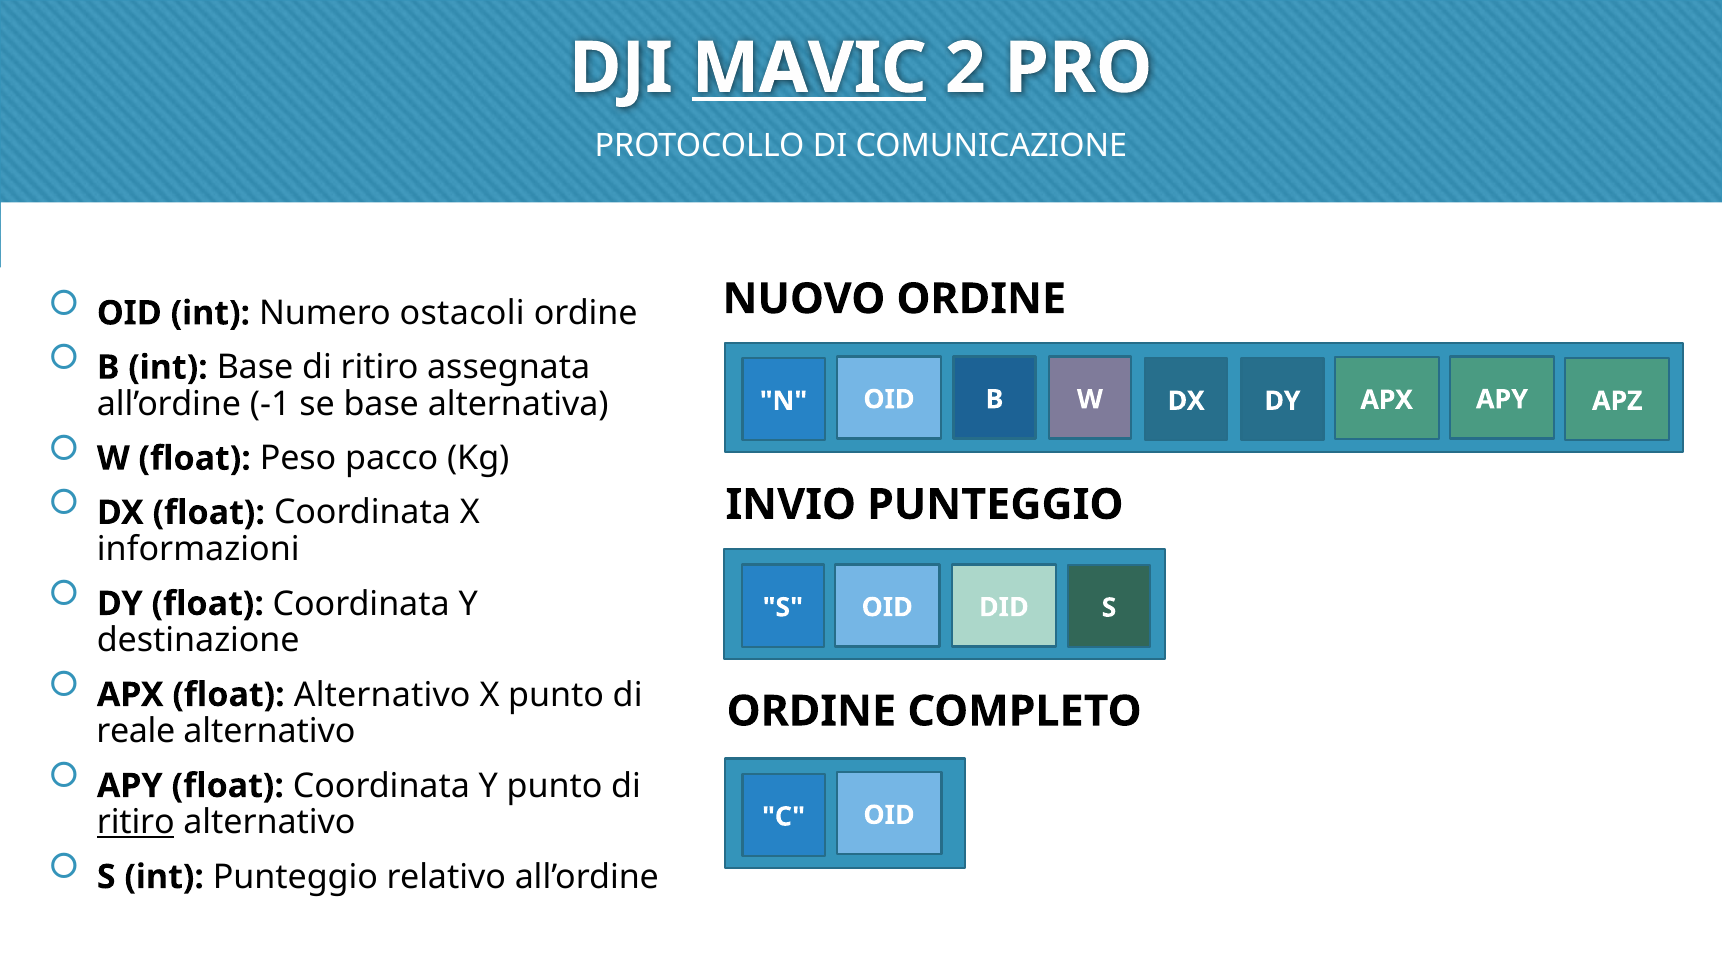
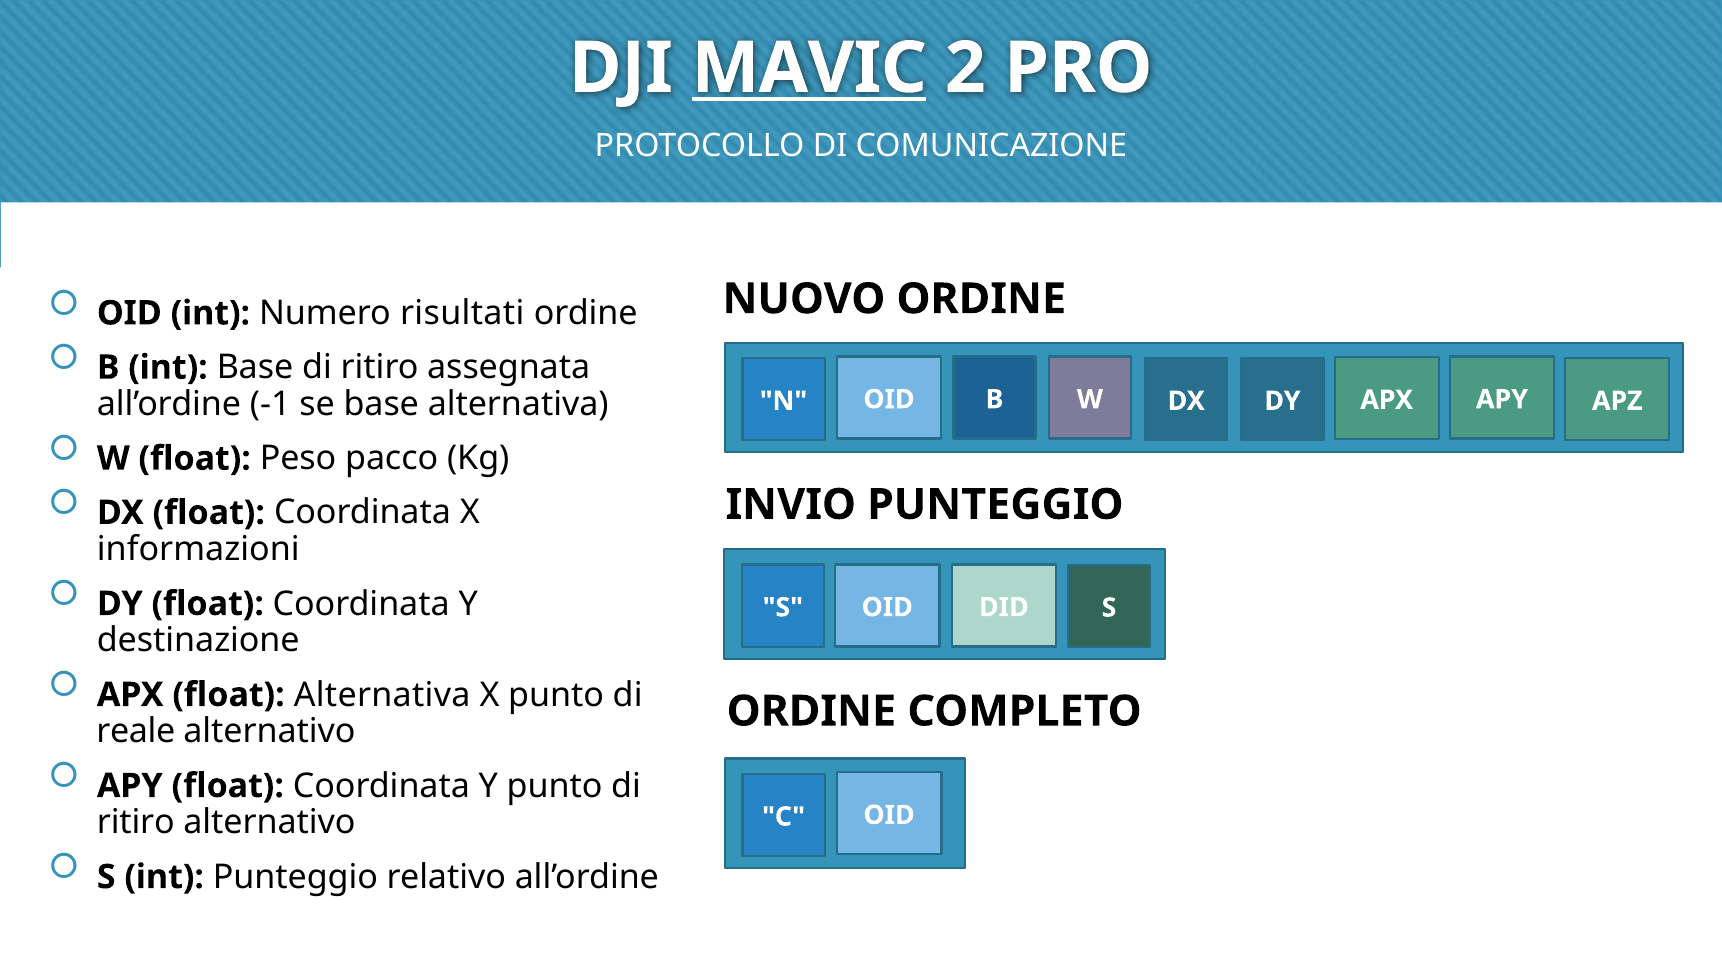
ostacoli: ostacoli -> risultati (462, 313)
float Alternativo: Alternativo -> Alternativa (382, 695)
ritiro underline: present -> none (136, 822)
